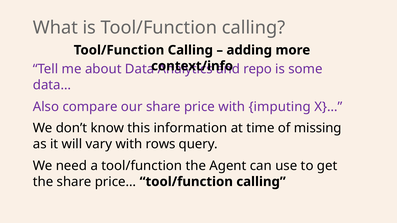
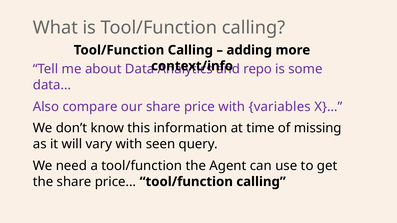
imputing: imputing -> variables (280, 107)
rows: rows -> seen (161, 144)
